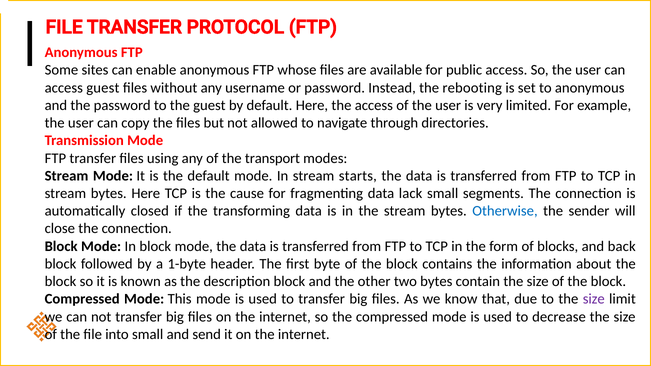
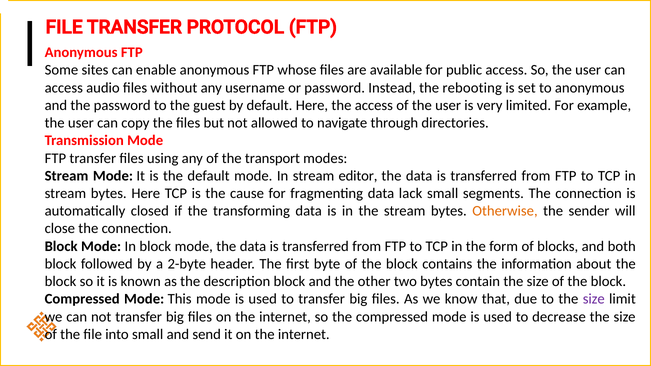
access guest: guest -> audio (103, 88)
starts: starts -> editor (358, 176)
Otherwise colour: blue -> orange (505, 211)
back: back -> both (622, 246)
1-byte: 1-byte -> 2-byte (187, 264)
